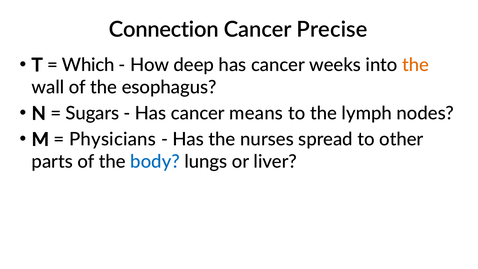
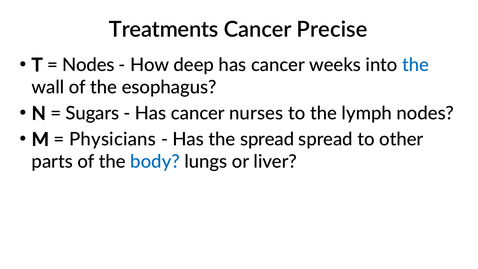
Connection: Connection -> Treatments (164, 30)
Which: Which -> Nodes (88, 65)
the colour: orange -> blue (416, 65)
means: means -> nurses (256, 113)
the nurses: nurses -> spread (267, 139)
